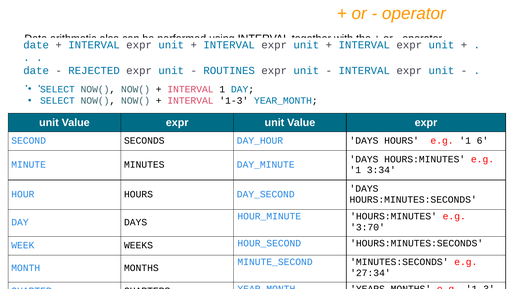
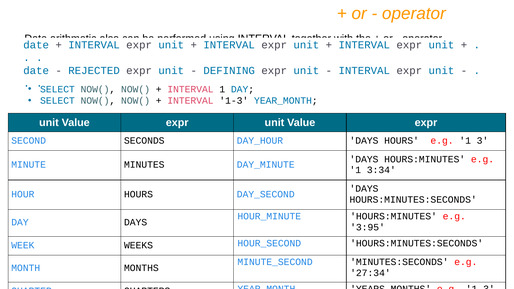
ROUTINES: ROUTINES -> DEFINING (229, 71)
6: 6 -> 3 (483, 141)
3:70: 3:70 -> 3:95 (368, 227)
